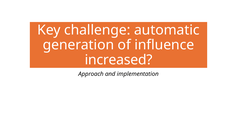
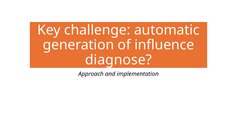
increased: increased -> diagnose (118, 60)
